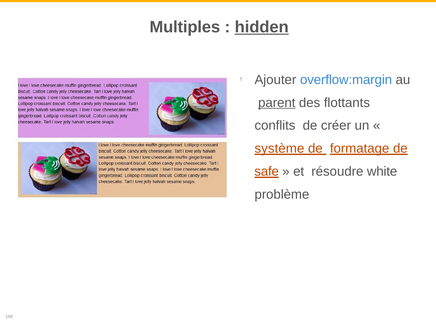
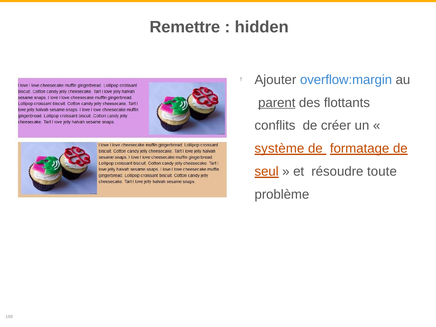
Multiples: Multiples -> Remettre (185, 27)
hidden underline: present -> none (262, 27)
safe: safe -> seul (267, 172)
white: white -> toute (382, 172)
